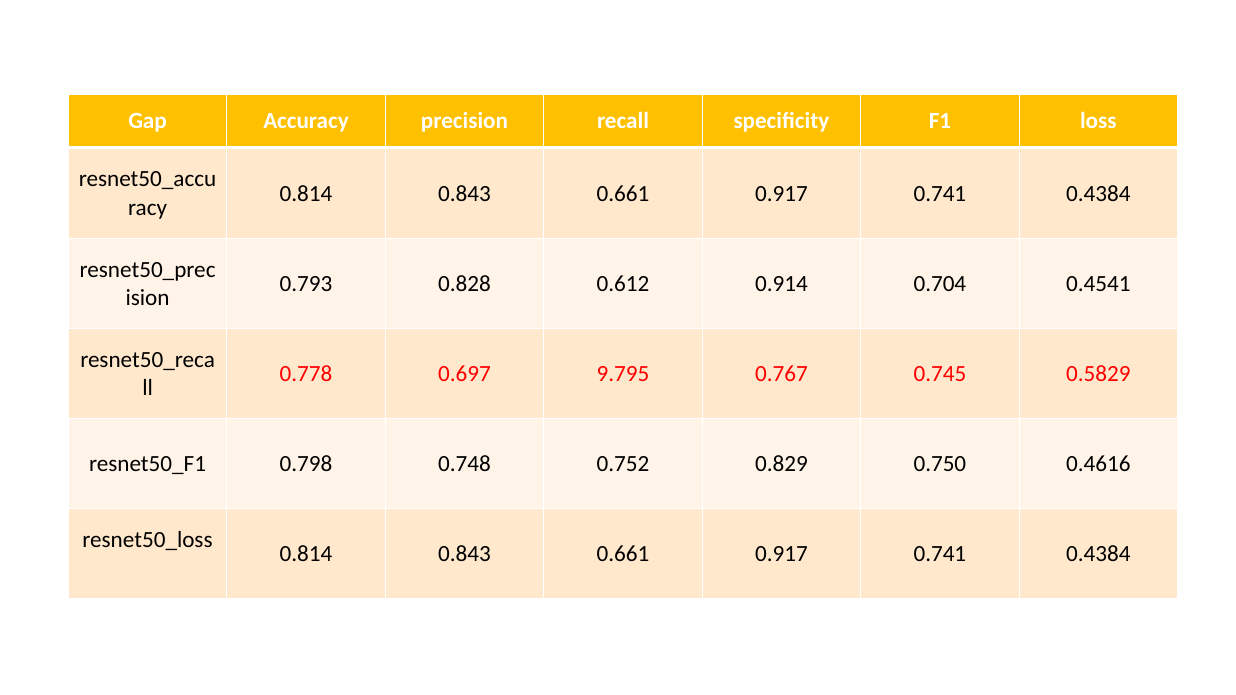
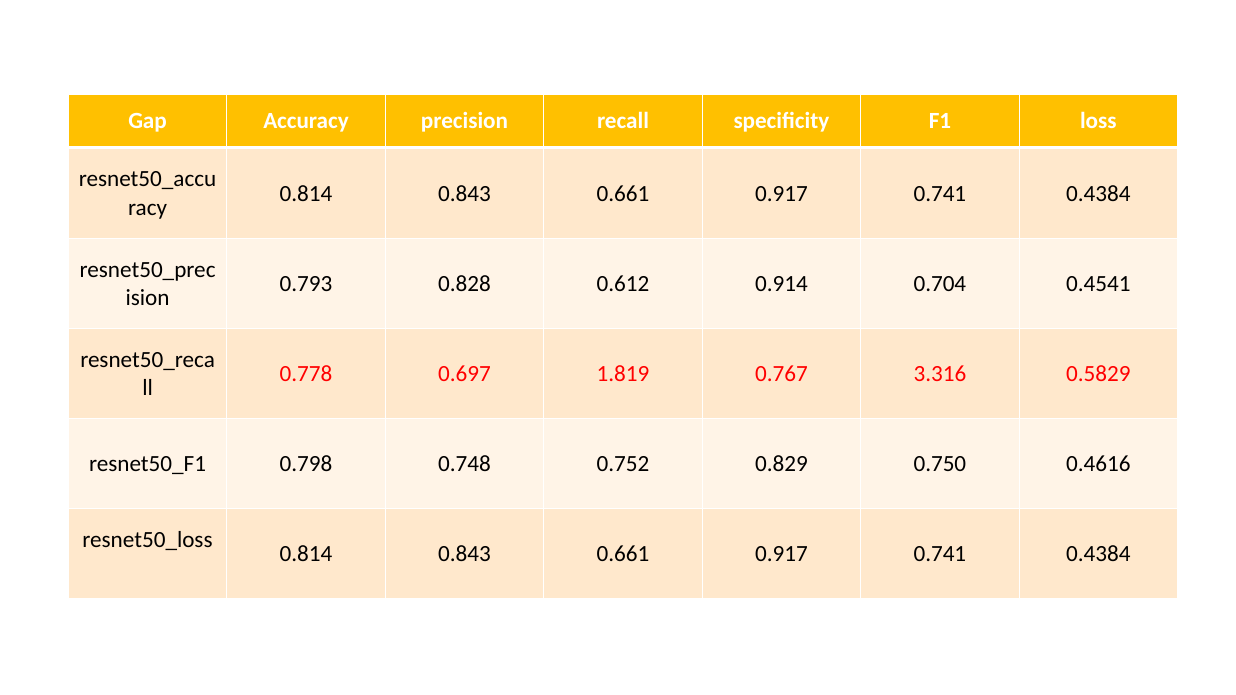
9.795: 9.795 -> 1.819 (623, 374)
0.745: 0.745 -> 3.316 (940, 374)
